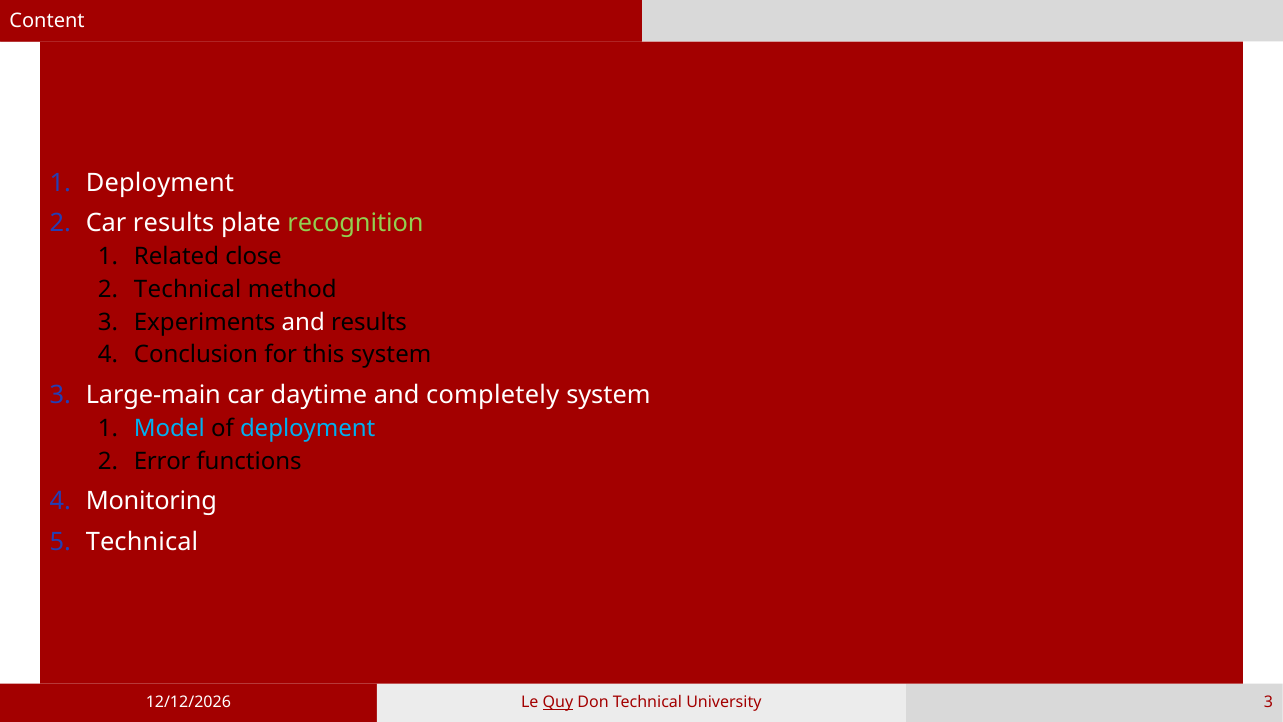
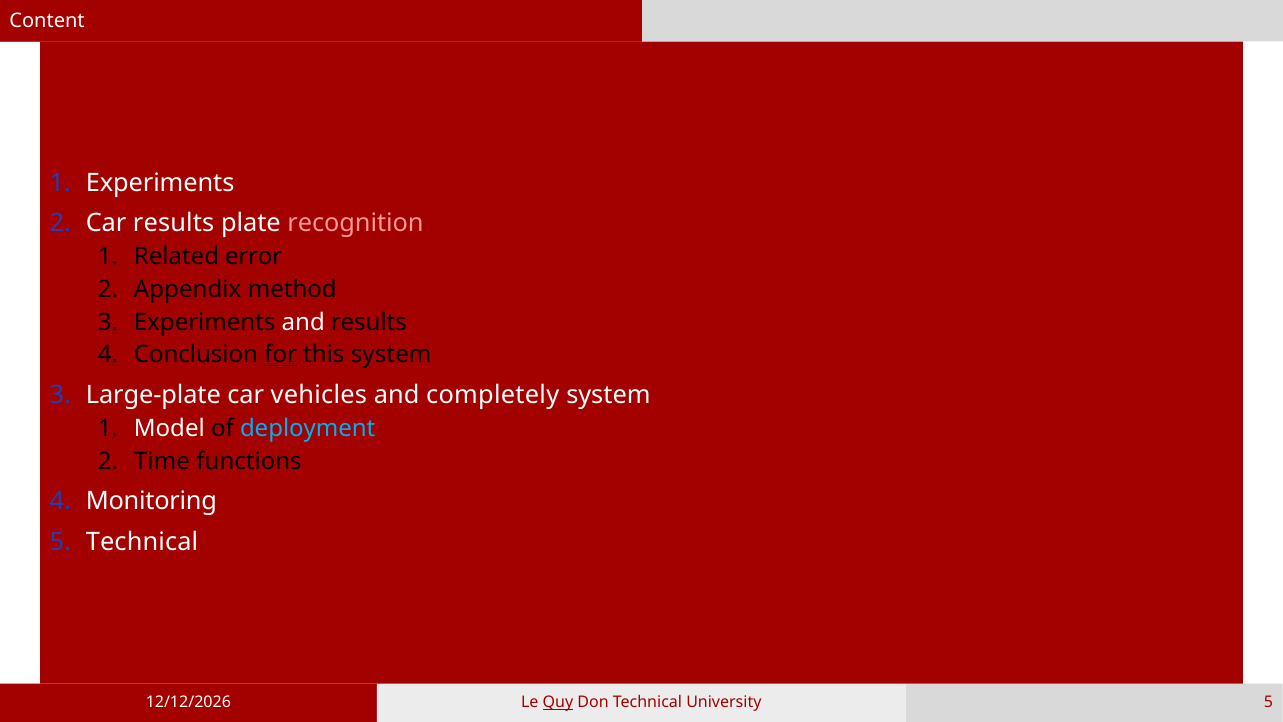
Deployment: Deployment -> Experiments (160, 183)
recognition colour: light green -> pink (355, 223)
close: close -> error (254, 257)
2 Technical: Technical -> Appendix (188, 289)
for underline: none -> present (281, 355)
Large-main: Large-main -> Large-plate (153, 395)
daytime: daytime -> vehicles (319, 395)
Model colour: light blue -> white (169, 428)
Error: Error -> Time (162, 461)
University 3: 3 -> 5 (1268, 702)
